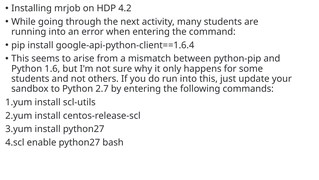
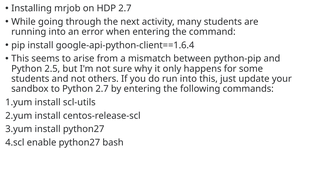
HDP 4.2: 4.2 -> 2.7 (125, 8)
1.6: 1.6 -> 2.5 (52, 69)
